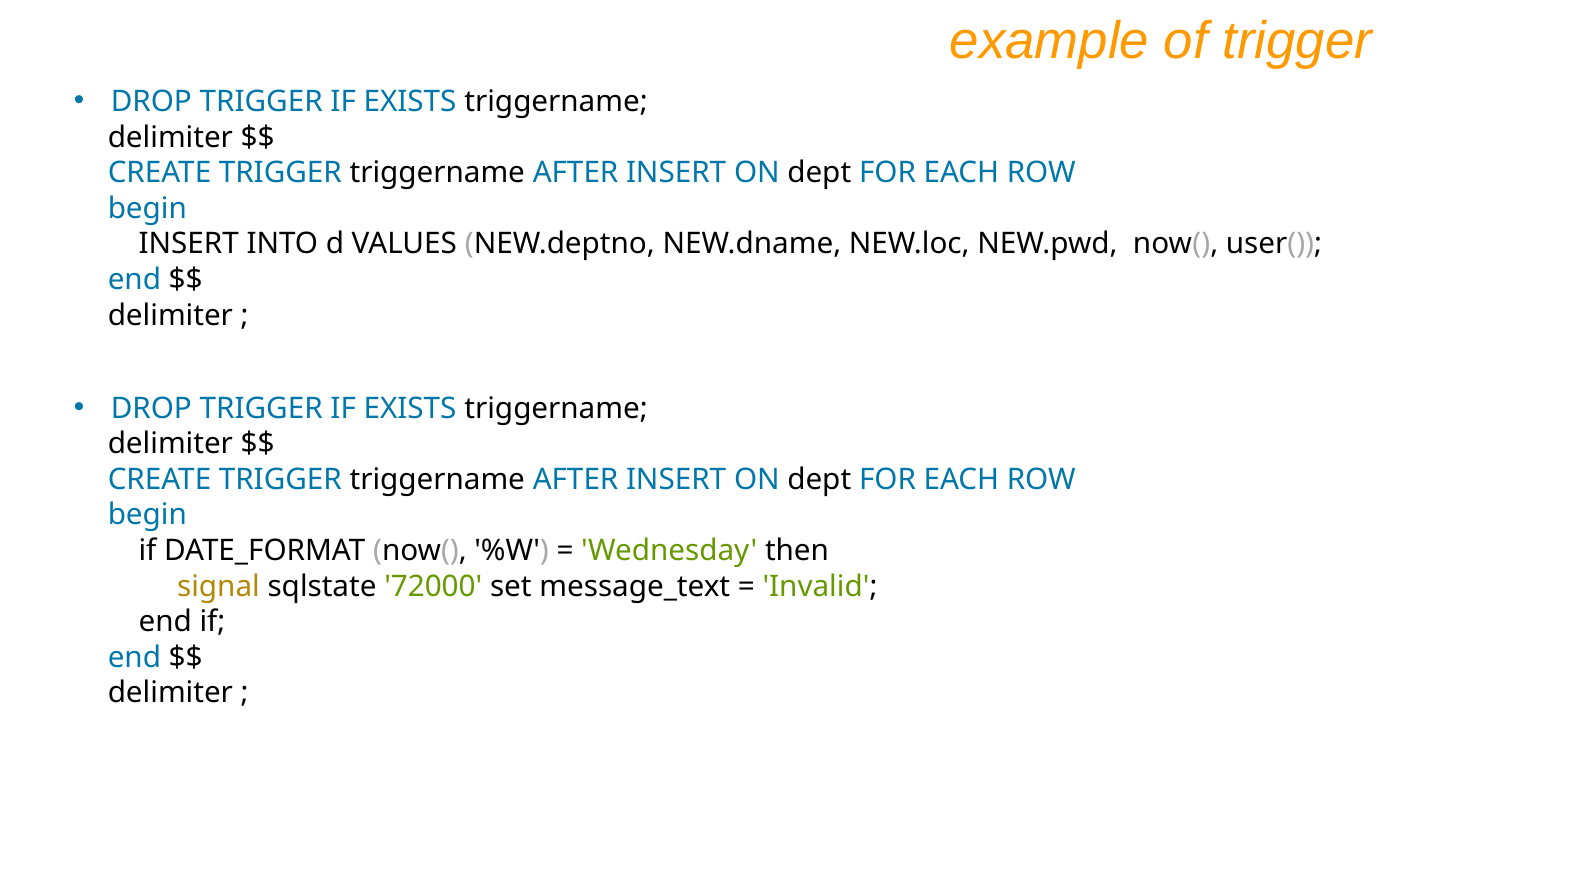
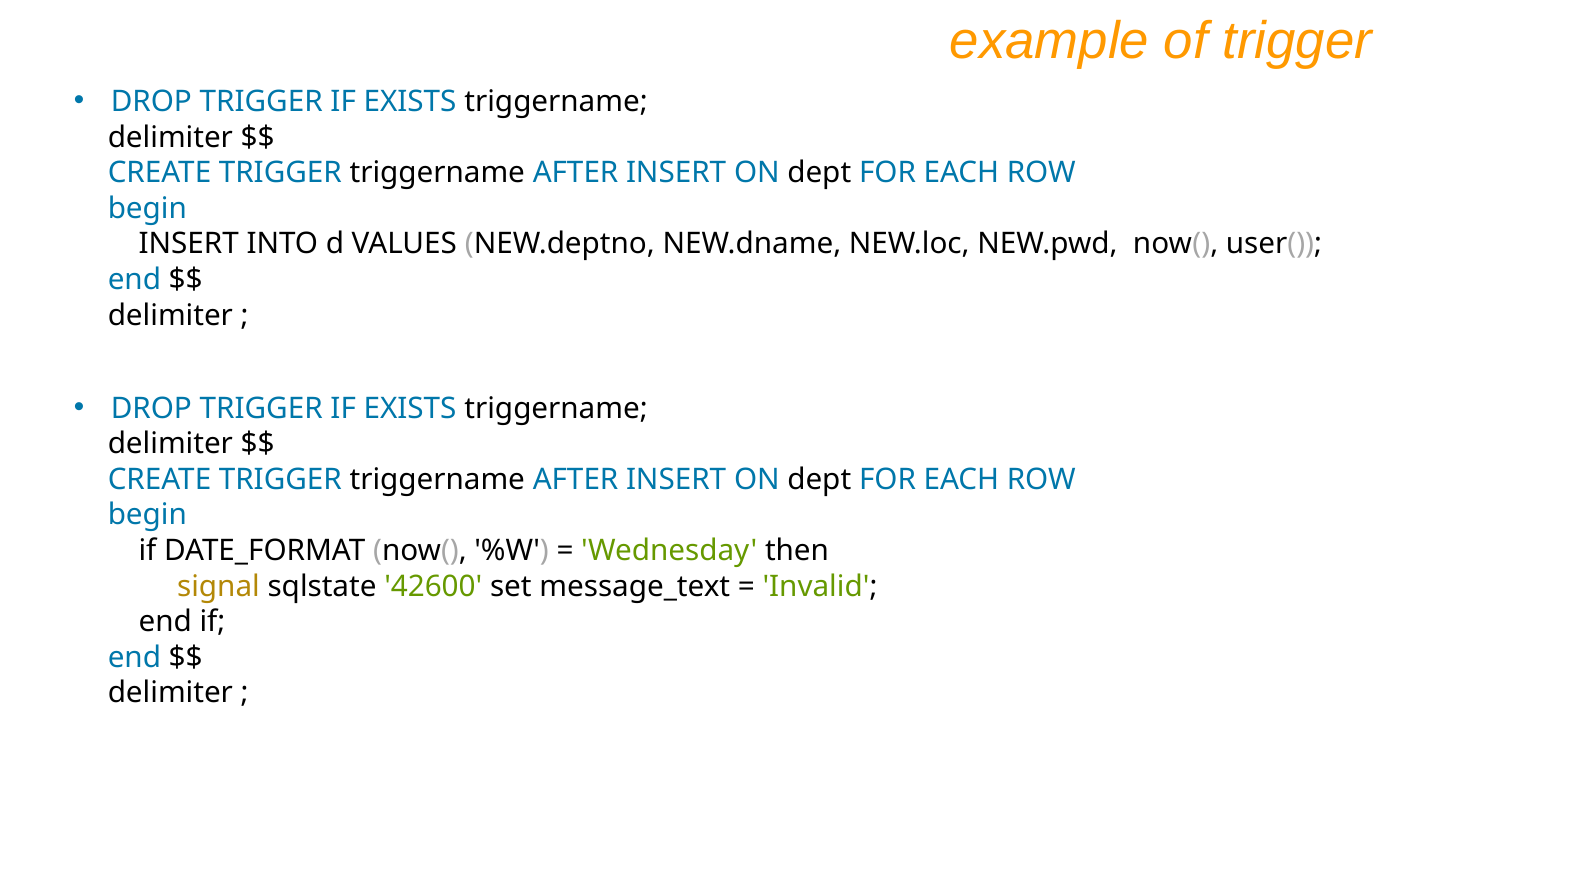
72000: 72000 -> 42600 (433, 586)
